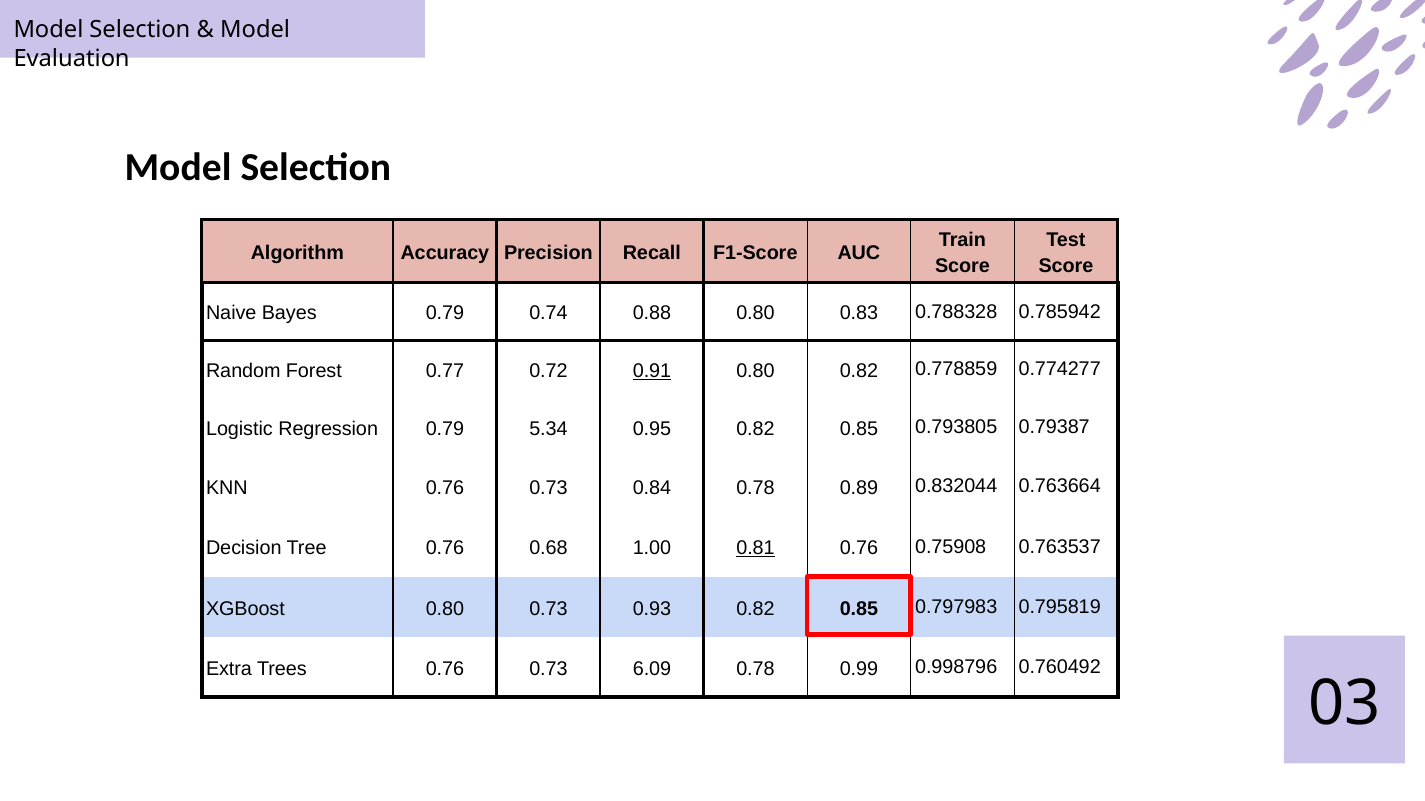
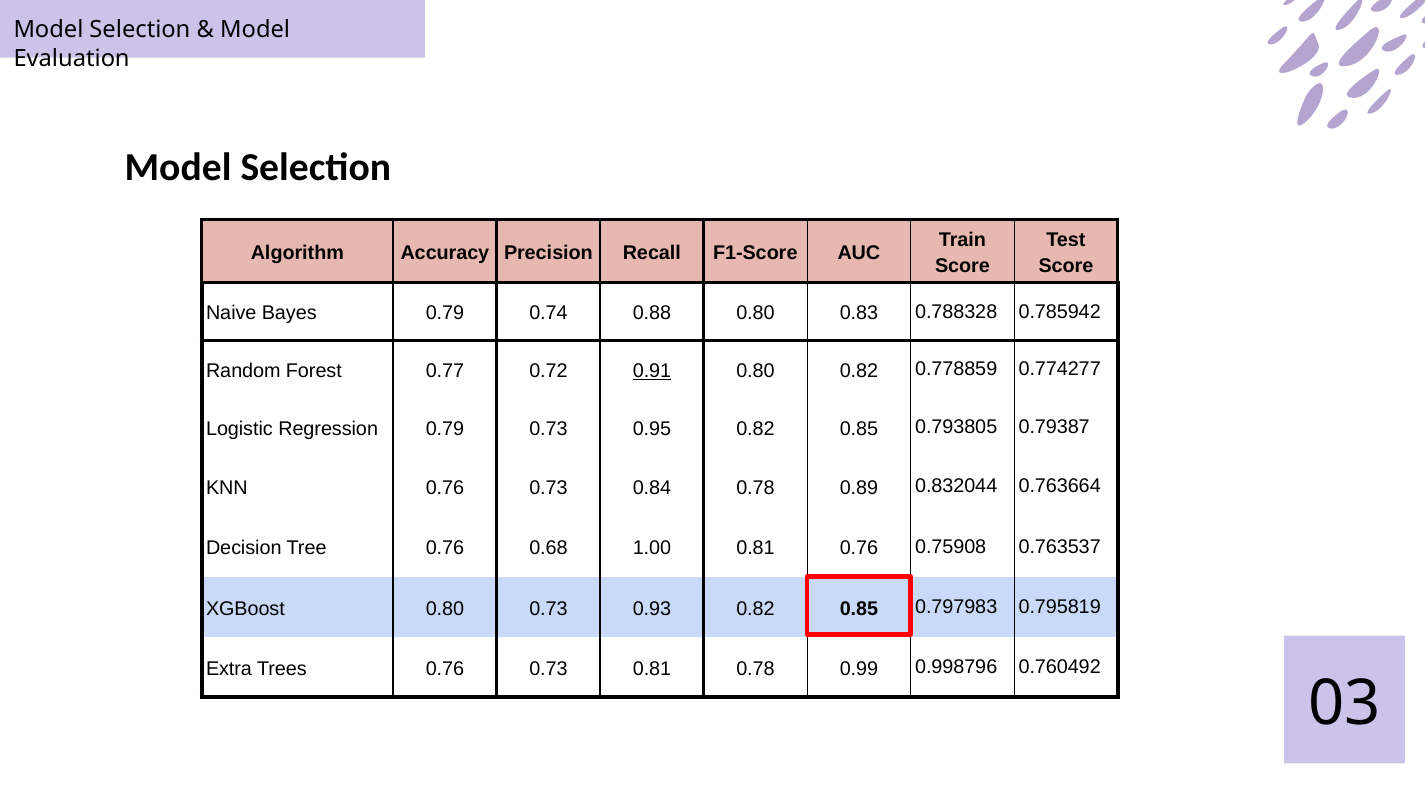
0.79 5.34: 5.34 -> 0.73 (548, 429)
0.81 underline: present -> none (755, 549)
0.73 6.09: 6.09 -> 0.81 (652, 669)
